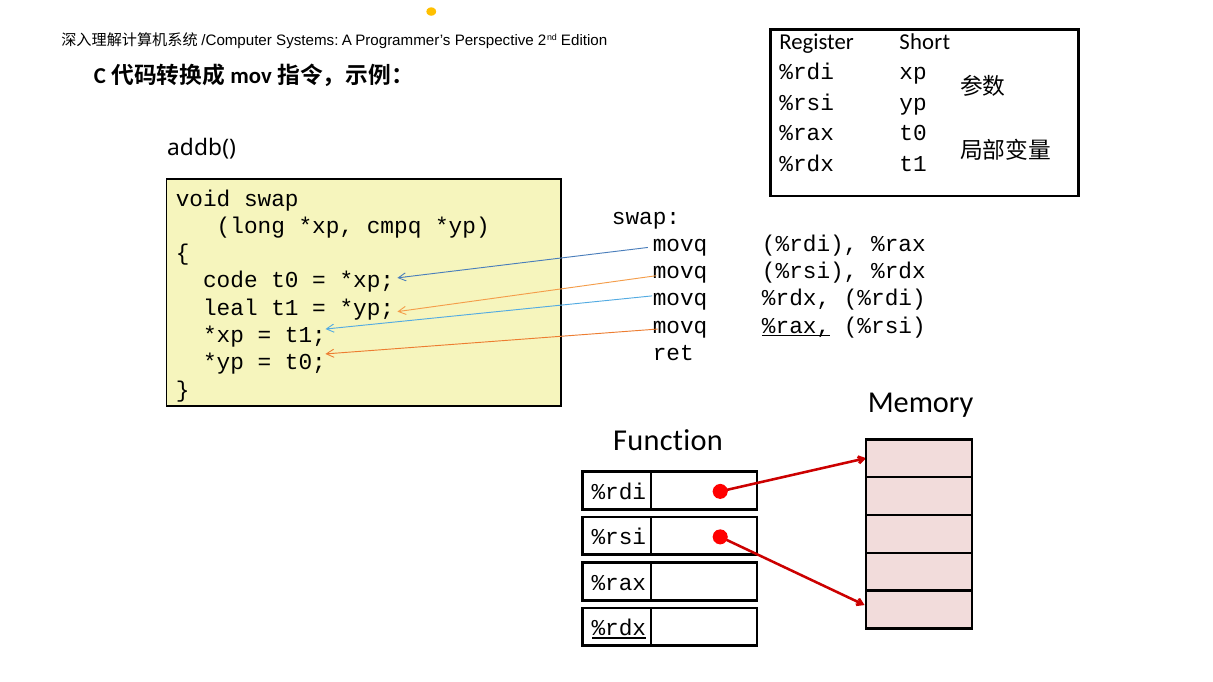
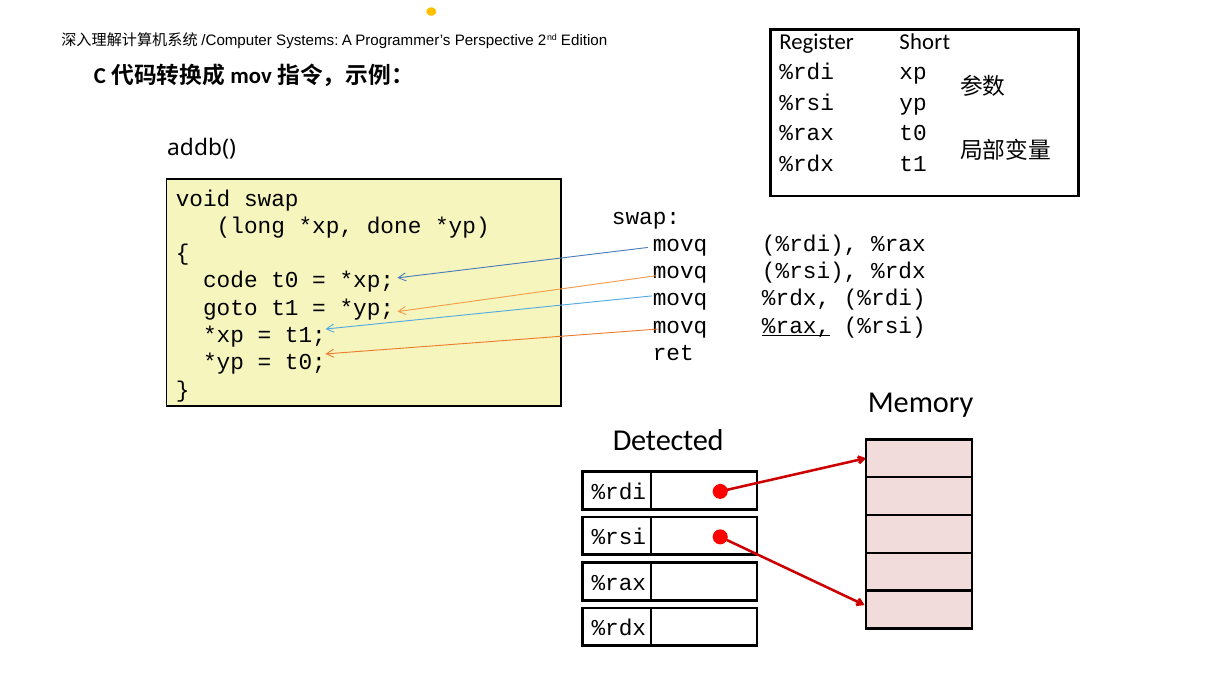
cmpq: cmpq -> done (394, 226)
leal: leal -> goto (230, 308)
Function: Function -> Detected (668, 441)
%rdx underline: present -> none (619, 629)
